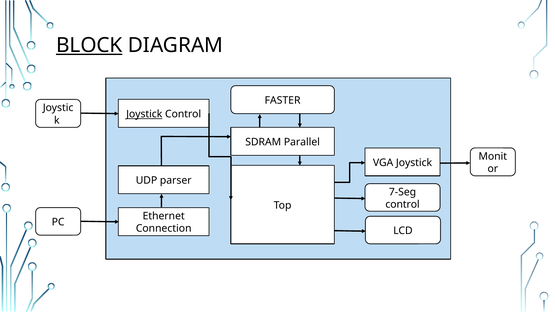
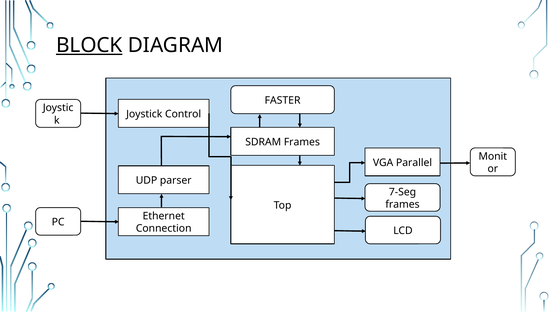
Joystick underline: present -> none (144, 114)
SDRAM Parallel: Parallel -> Frames (302, 142)
VGA Joystick: Joystick -> Parallel (414, 163)
control: control -> frames (403, 205)
